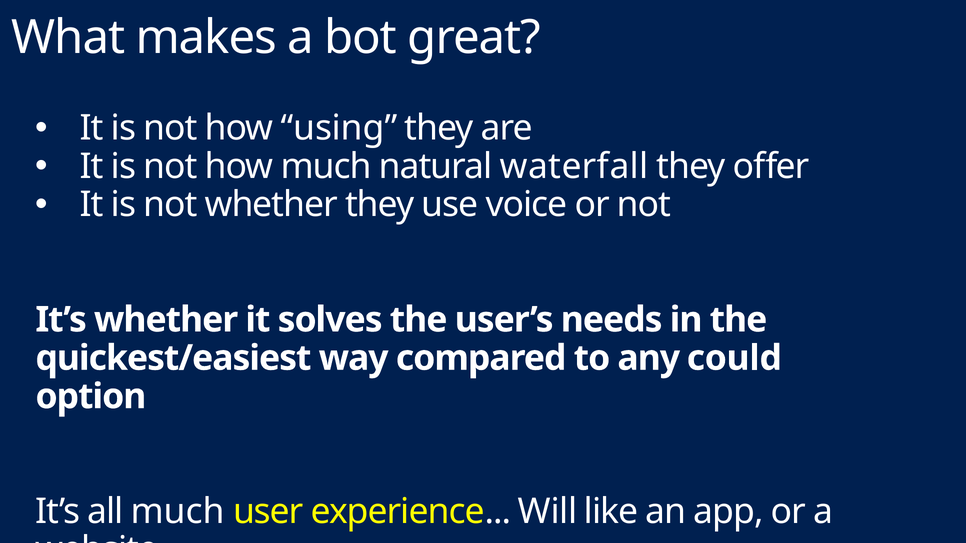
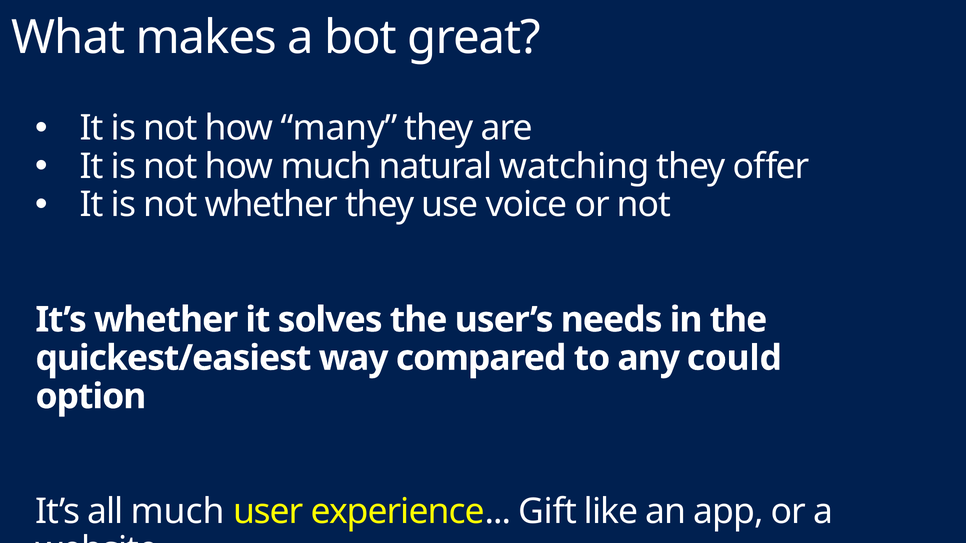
using: using -> many (339, 128)
waterfall: waterfall -> watching (574, 167)
Will: Will -> Gift (548, 512)
